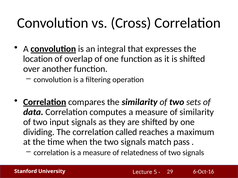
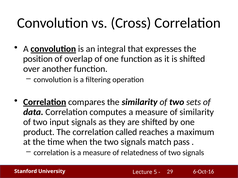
location: location -> position (38, 59)
dividing: dividing -> product (39, 132)
